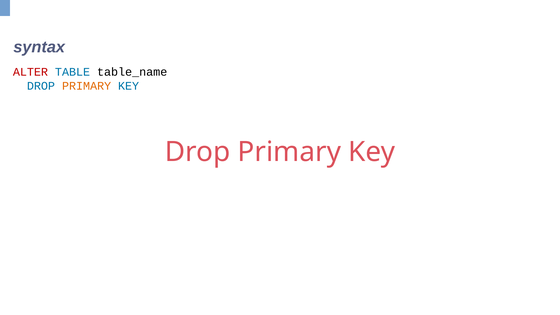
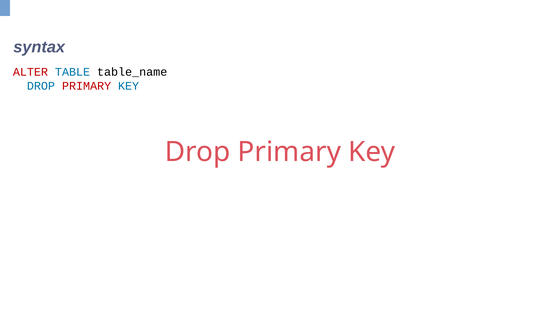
PRIMARY colour: orange -> red (87, 86)
